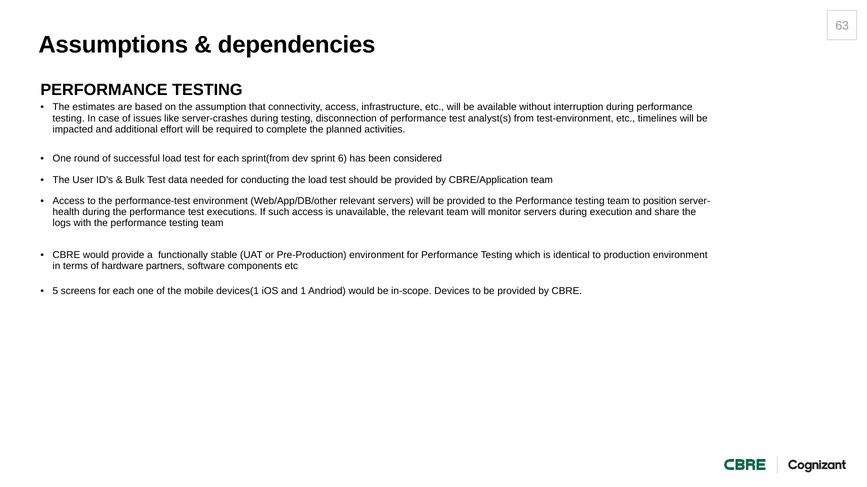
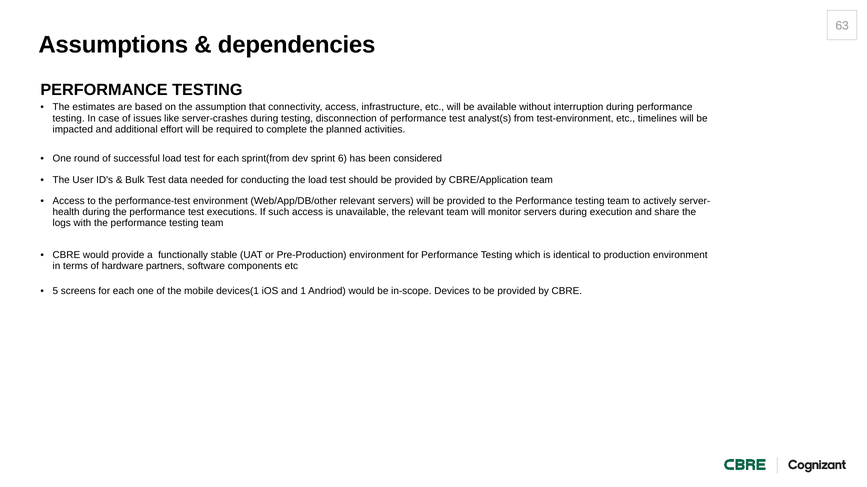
position: position -> actively (660, 201)
